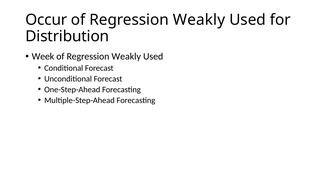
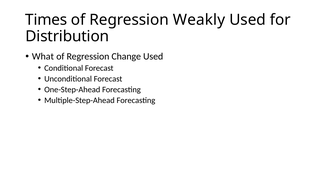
Occur: Occur -> Times (46, 20)
Week: Week -> What (43, 56)
Weakly: Weakly -> Change (126, 56)
